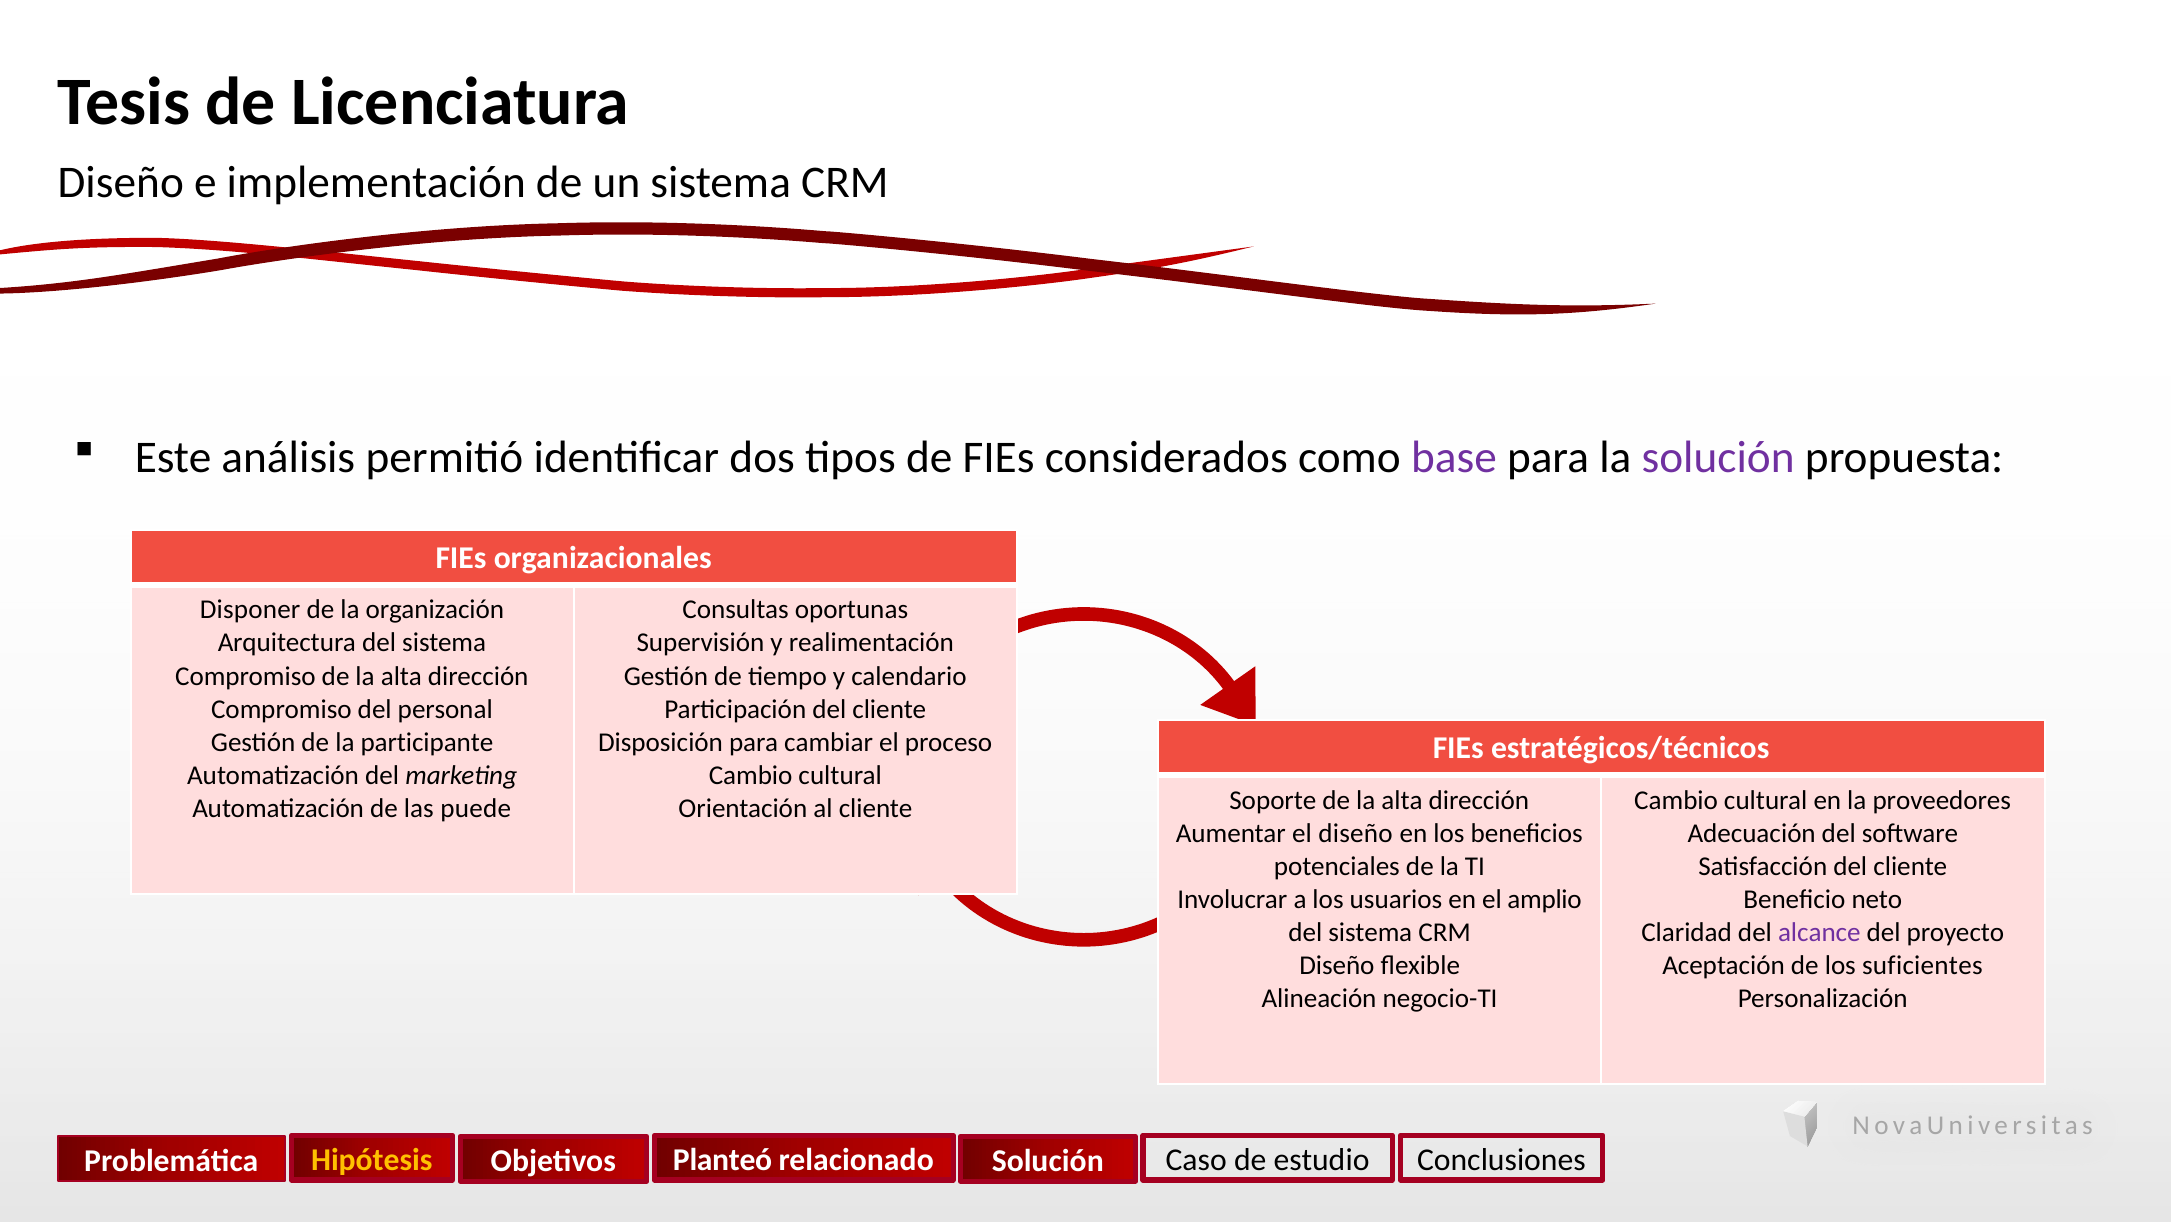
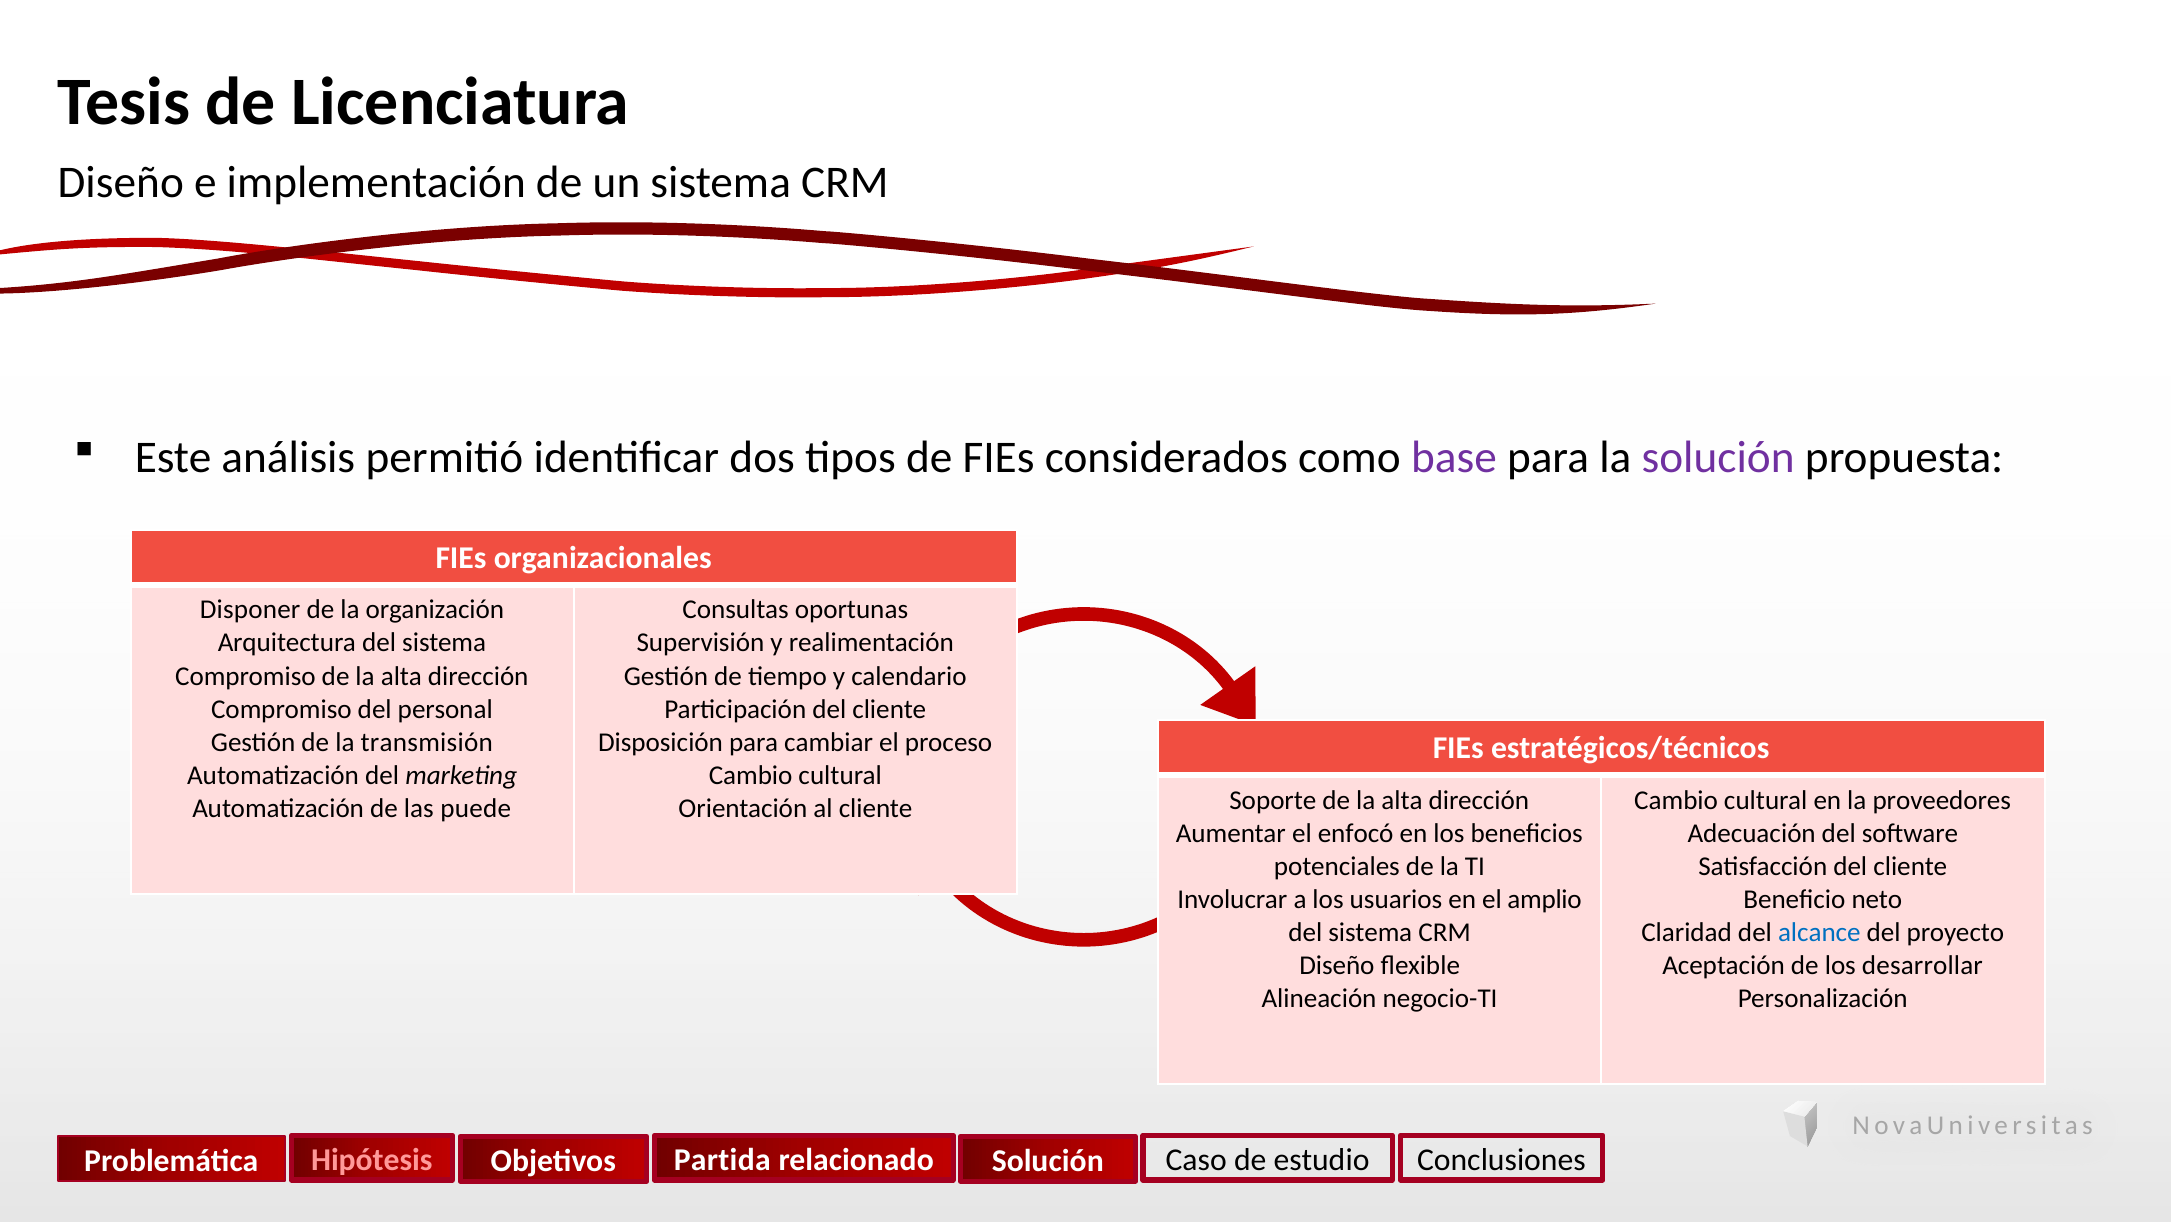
participante: participante -> transmisión (427, 742)
el diseño: diseño -> enfocó (1356, 833)
alcance colour: purple -> blue (1819, 932)
suficientes: suficientes -> desarrollar (1922, 965)
Hipótesis colour: yellow -> pink (372, 1159)
Planteó: Planteó -> Partida (722, 1159)
